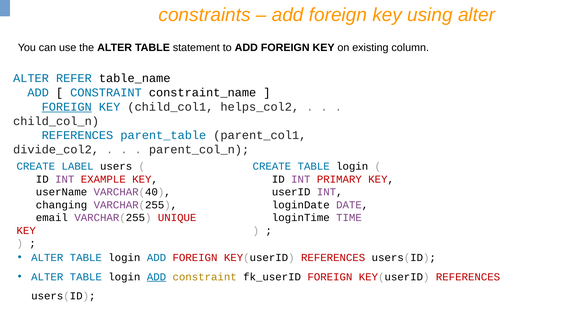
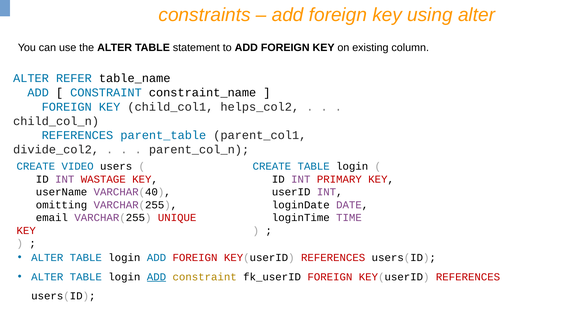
FOREIGN underline: present -> none (67, 107)
LABEL: LABEL -> VIDEO (78, 166)
EXAMPLE: EXAMPLE -> WASTAGE (103, 179)
changing: changing -> omitting (62, 205)
